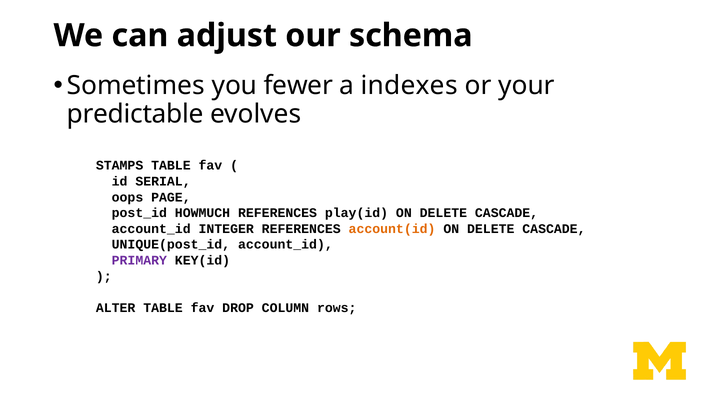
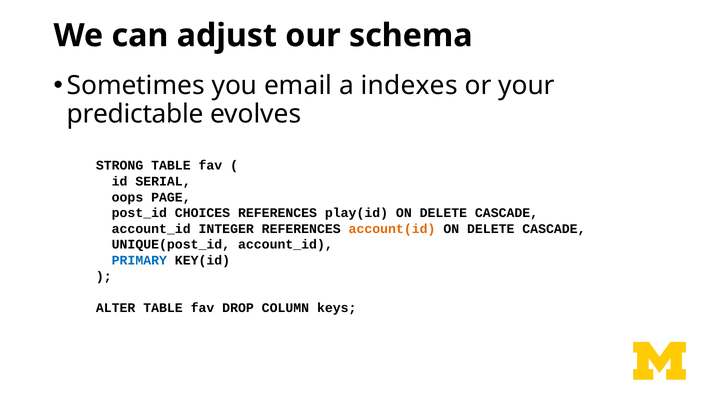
fewer: fewer -> email (298, 85)
STAMPS: STAMPS -> STRONG (120, 166)
HOWMUCH: HOWMUCH -> CHOICES (203, 213)
PRIMARY colour: purple -> blue (139, 260)
rows: rows -> keys (337, 308)
